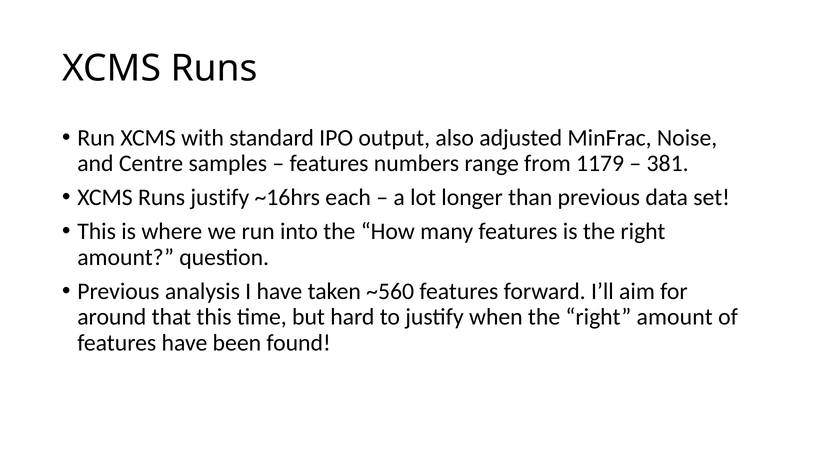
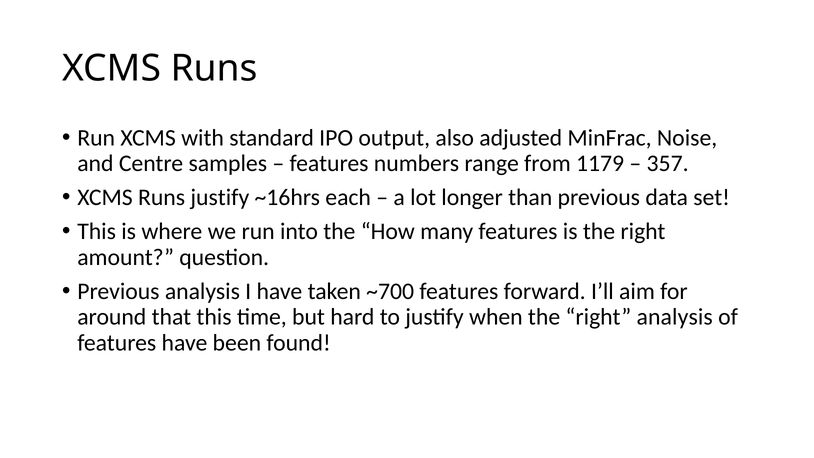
381: 381 -> 357 (668, 163)
~560: ~560 -> ~700 (390, 291)
when the right amount: amount -> analysis (675, 317)
